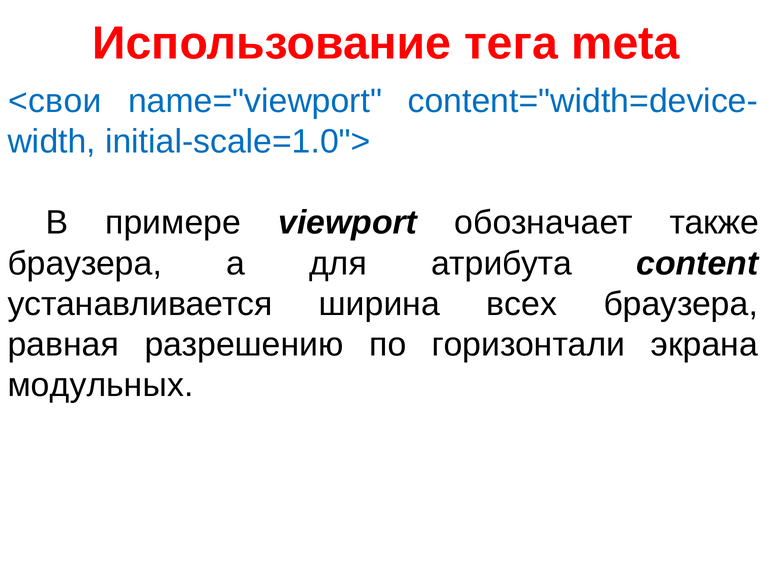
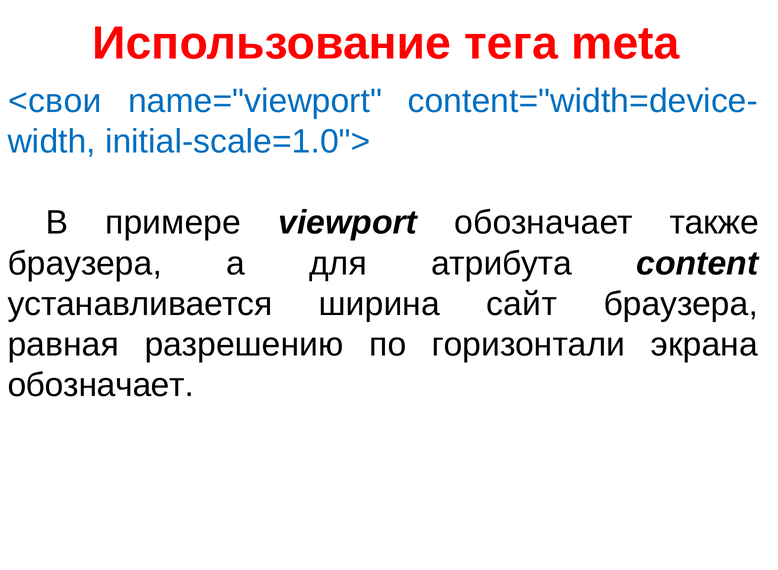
всех: всех -> сайт (522, 304)
модульных: модульных -> обозначает (101, 385)
